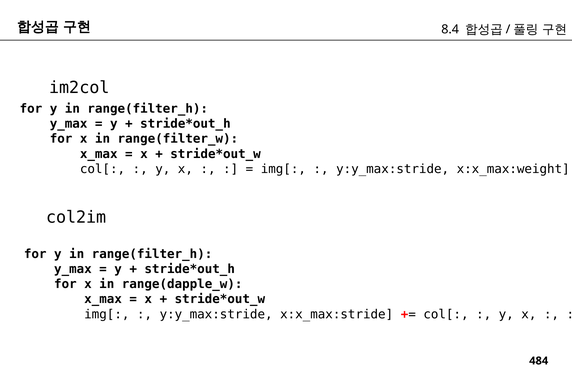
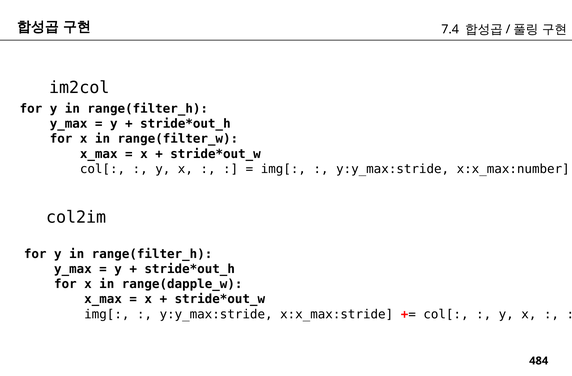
8.4: 8.4 -> 7.4 (450, 29)
x:x_max:weight: x:x_max:weight -> x:x_max:number (513, 169)
